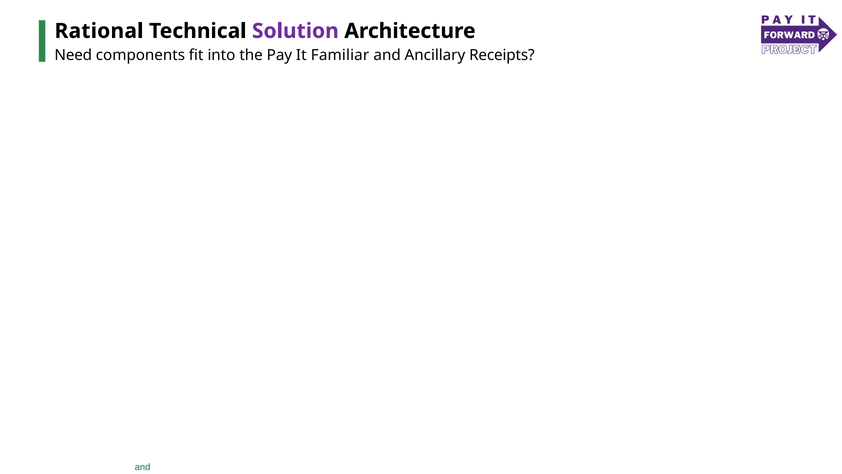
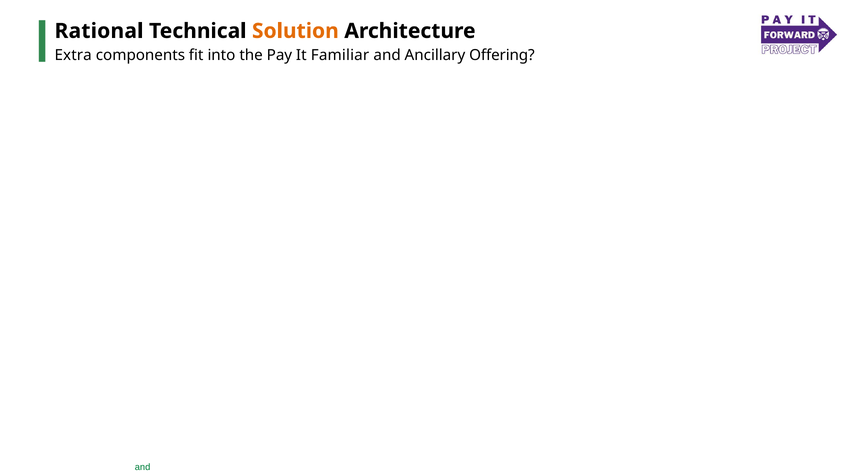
Solution colour: purple -> orange (295, 31)
Need: Need -> Extra (73, 55)
Receipts: Receipts -> Offering (502, 55)
